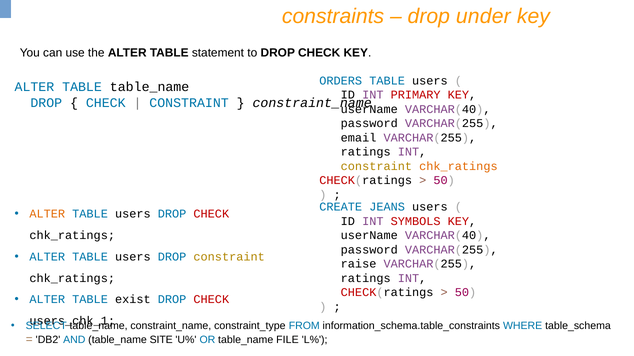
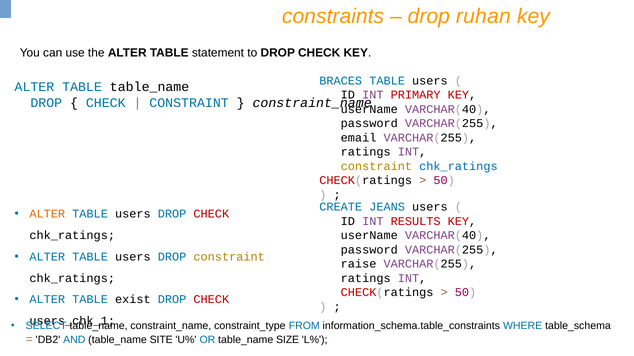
under: under -> ruhan (483, 17)
ORDERS: ORDERS -> BRACES (341, 81)
chk_ratings colour: orange -> blue (458, 167)
SYMBOLS: SYMBOLS -> RESULTS (416, 222)
FILE: FILE -> SIZE (288, 340)
